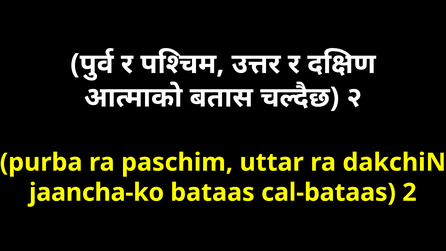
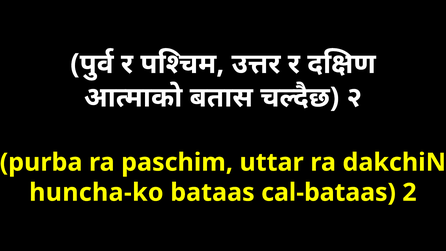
jaancha-ko: jaancha-ko -> huncha-ko (96, 192)
